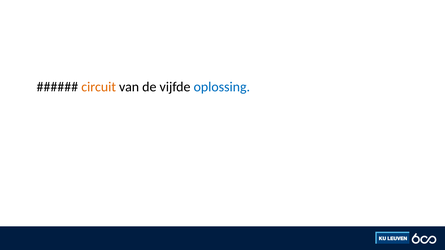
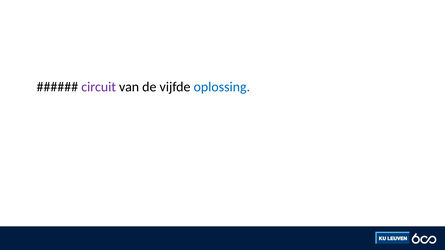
circuit colour: orange -> purple (99, 87)
